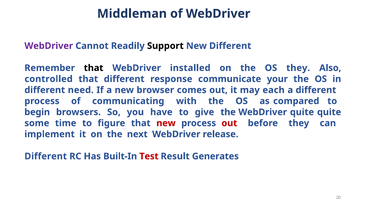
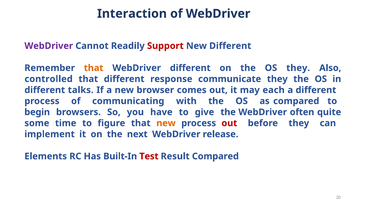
Middleman: Middleman -> Interaction (132, 14)
Support colour: black -> red (165, 46)
that colour: black -> orange (94, 68)
WebDriver installed: installed -> different (190, 68)
communicate your: your -> they (277, 79)
need: need -> talks (81, 90)
WebDriver quite: quite -> often (302, 112)
new colour: red -> orange (166, 123)
Different: Different -> Elements (46, 157)
Result Generates: Generates -> Compared (215, 157)
